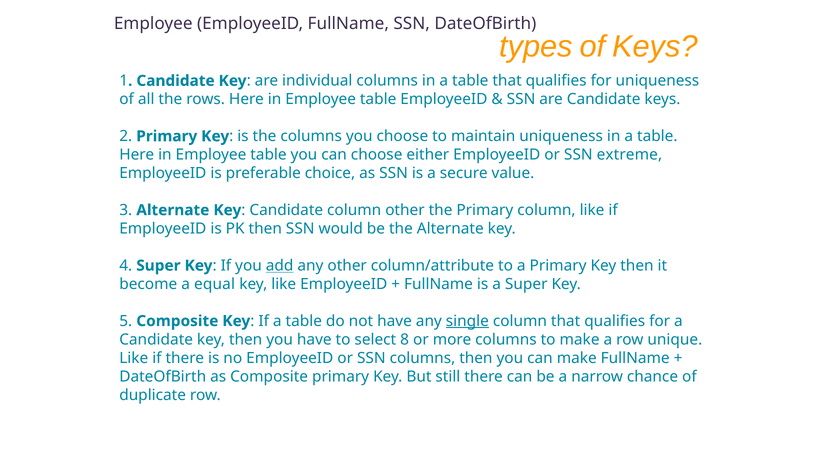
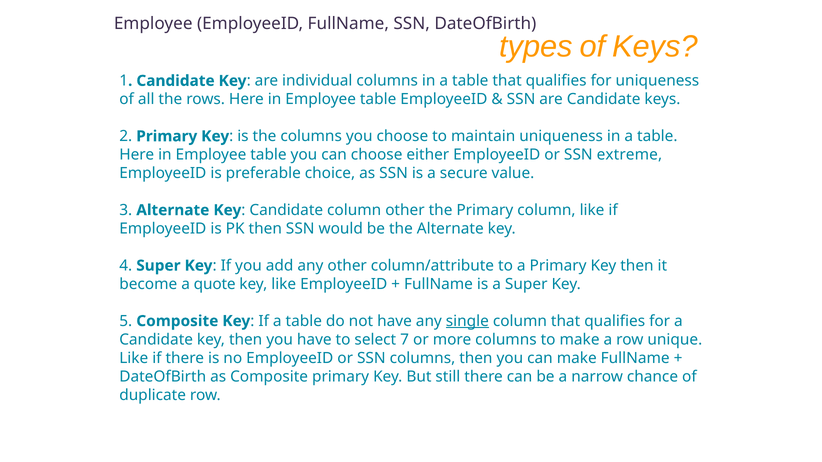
add underline: present -> none (280, 266)
equal: equal -> quote (215, 284)
8: 8 -> 7 (405, 340)
